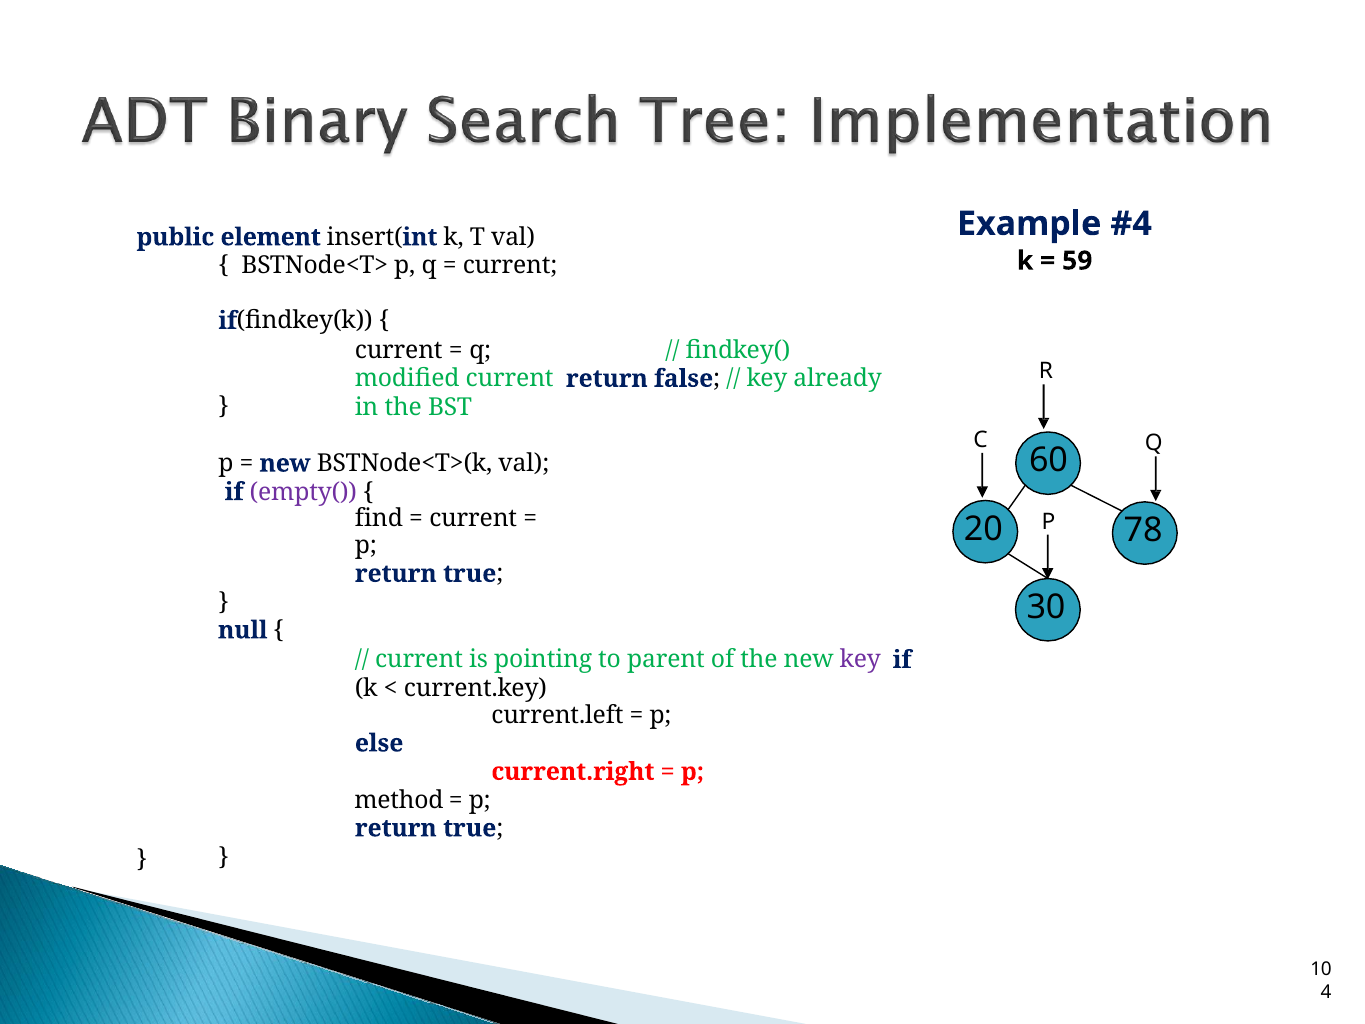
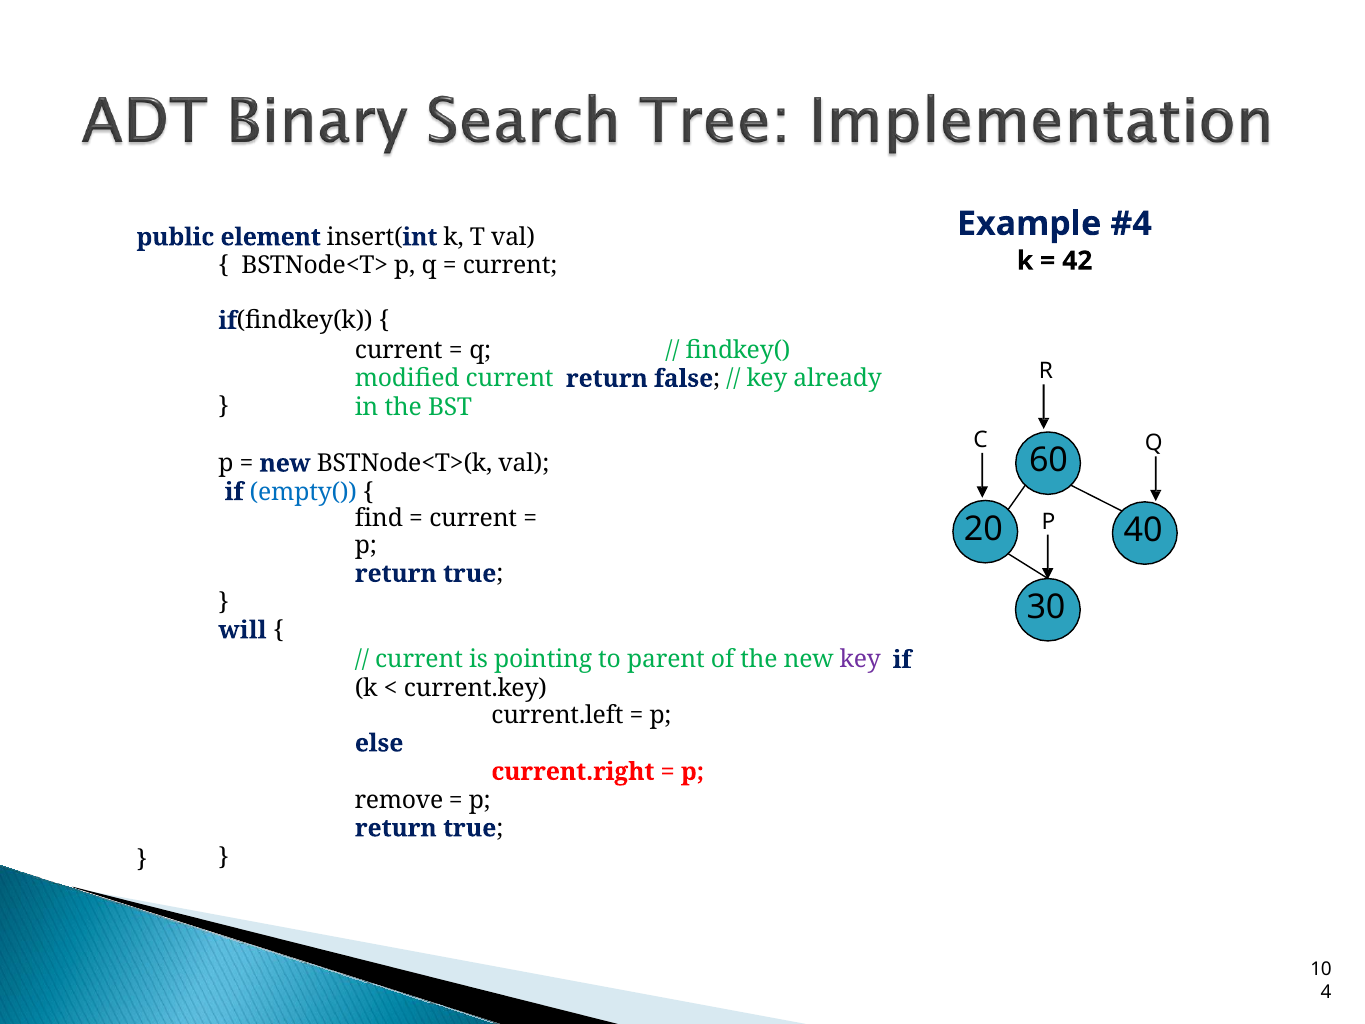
59: 59 -> 42 (1077, 261)
empty( colour: purple -> blue (303, 492)
78: 78 -> 40 (1143, 530)
null: null -> will (243, 630)
method: method -> remove (399, 800)
